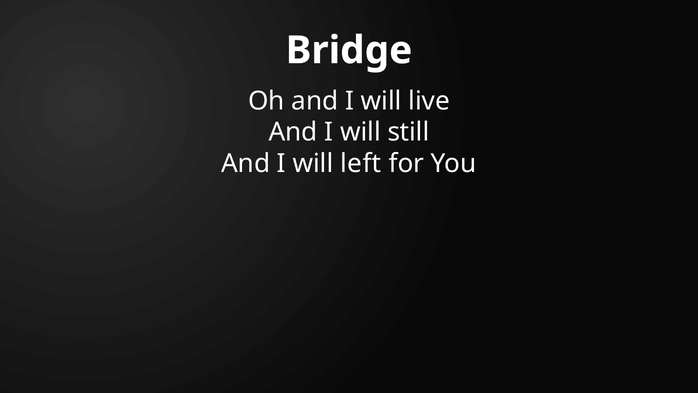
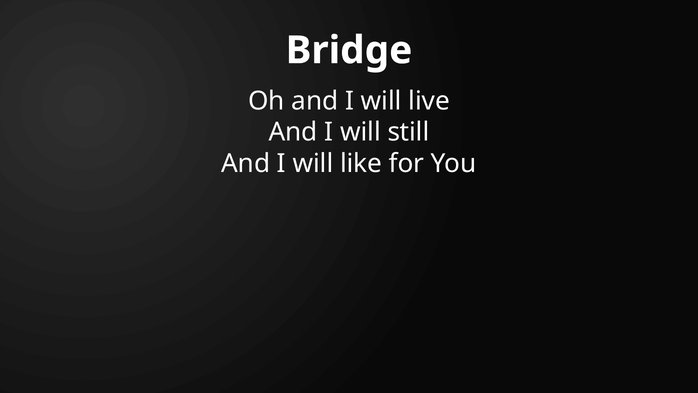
left: left -> like (361, 164)
